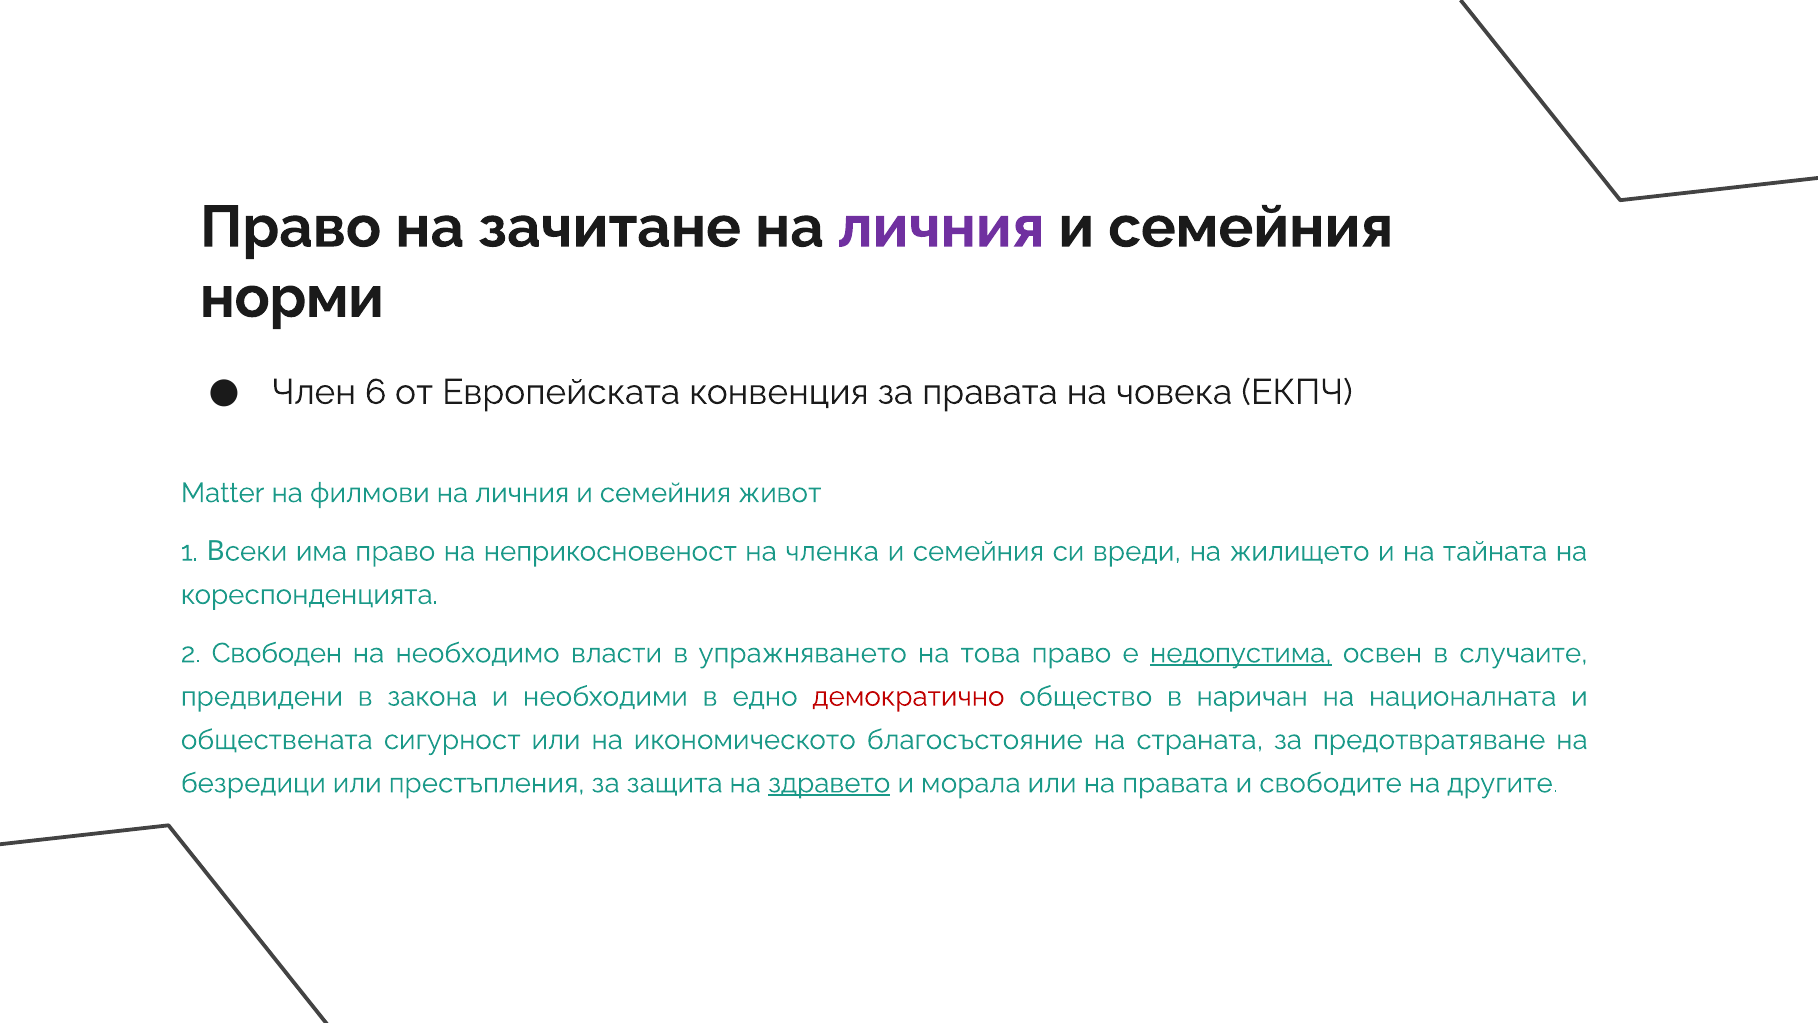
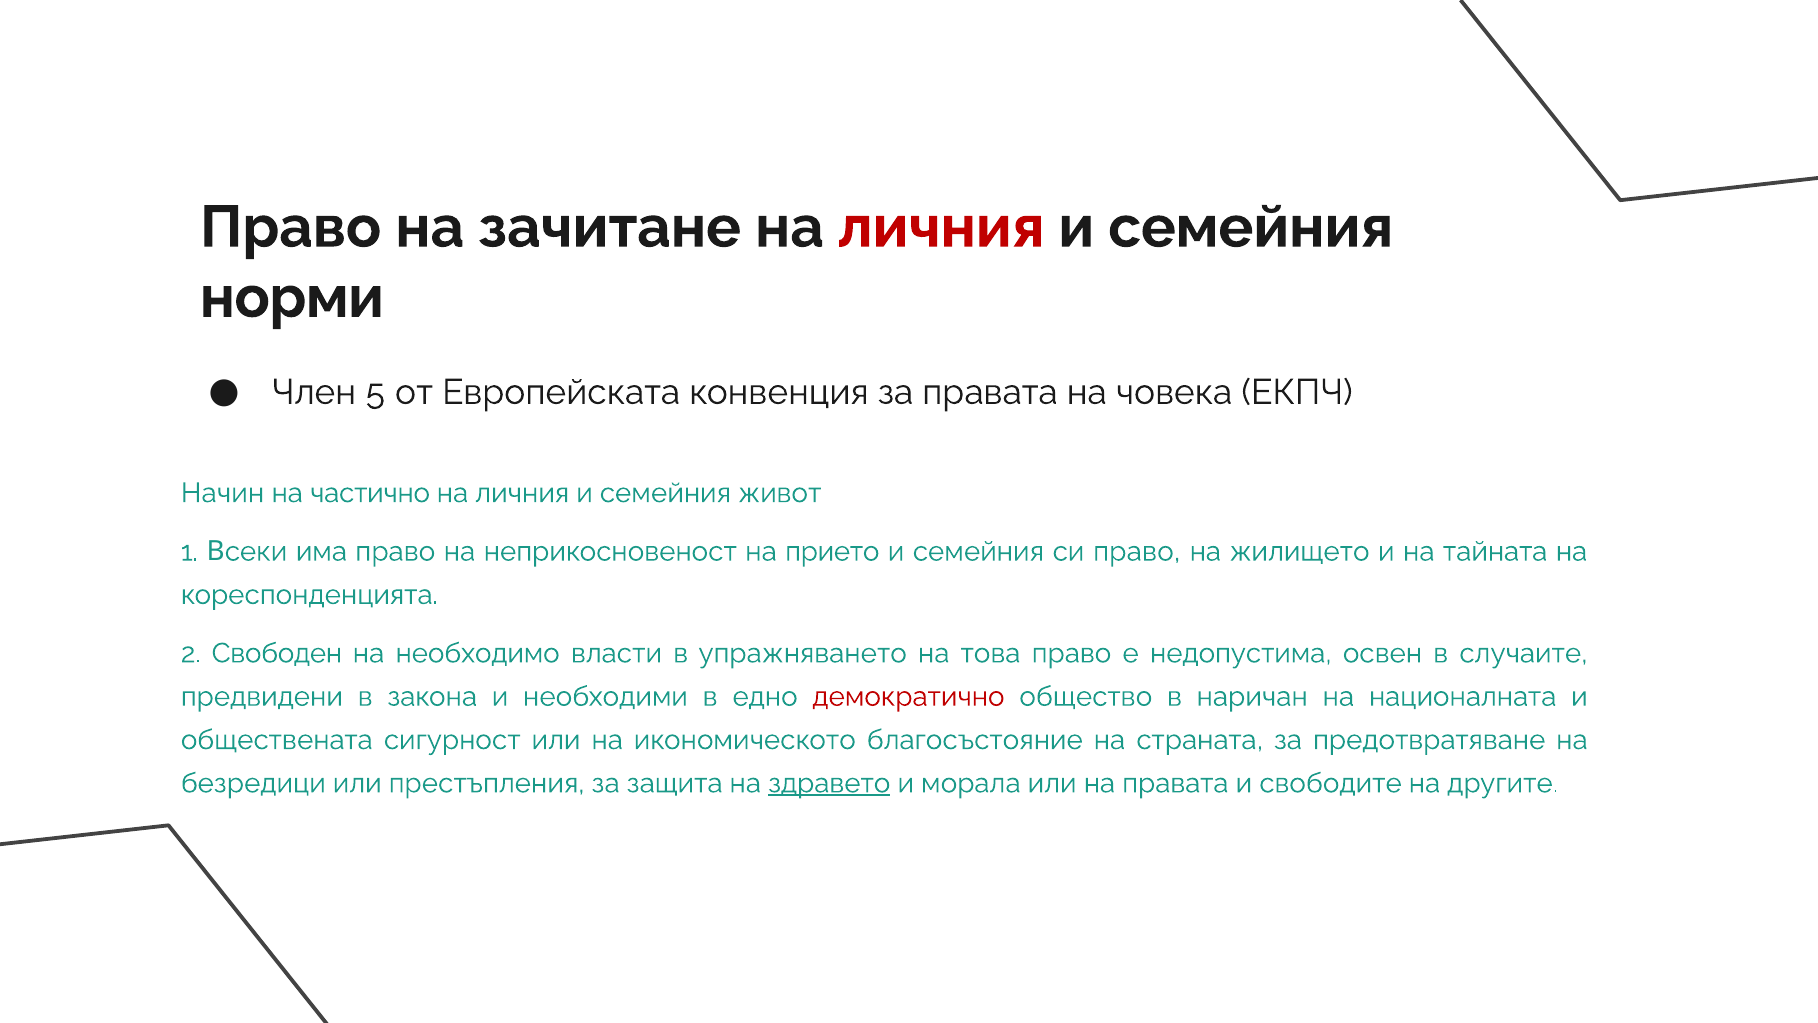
личния colour: purple -> red (941, 227)
6: 6 -> 5 (375, 392)
Matter: Matter -> Начин (223, 493)
филмови: филмови -> частично (370, 493)
членка: членка -> прието (832, 551)
си вреди: вреди -> право (1137, 551)
недопустима underline: present -> none (1241, 653)
